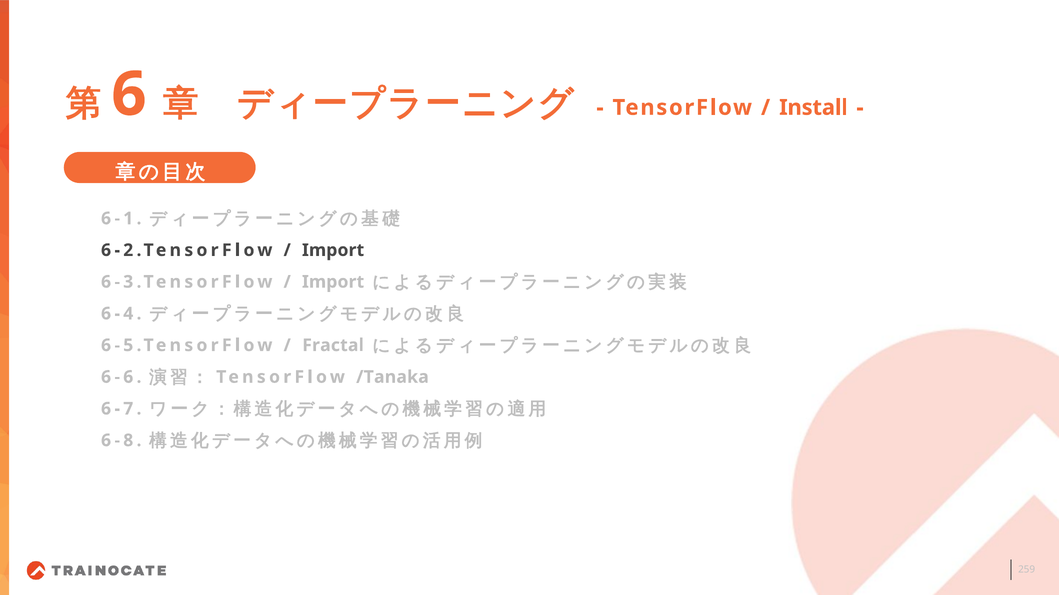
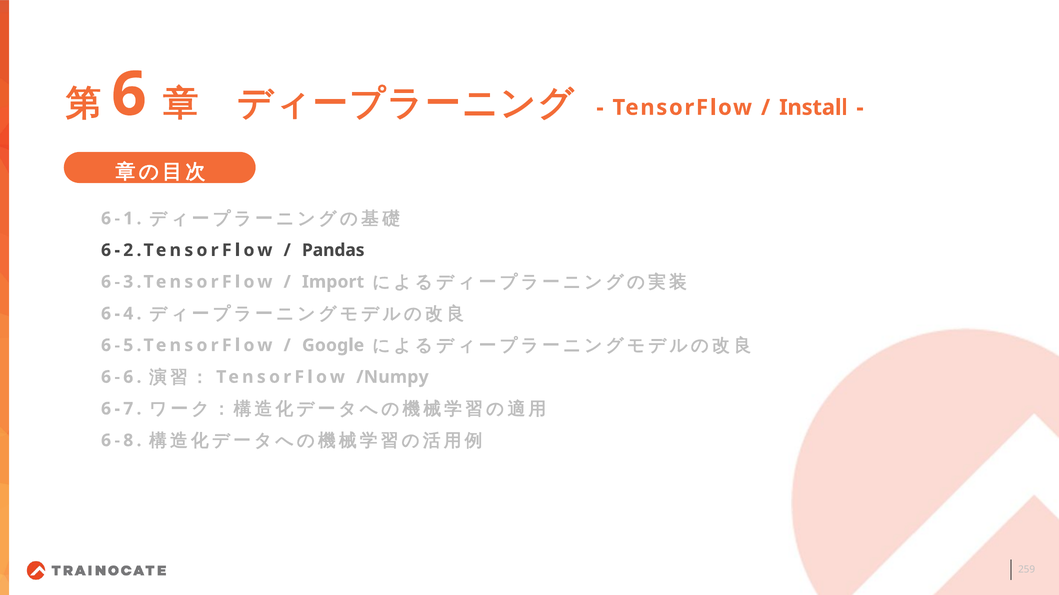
Import: Import -> Pandas (333, 250)
Fractal: Fractal -> Google (333, 346)
/Tanaka: /Tanaka -> /Numpy (392, 377)
